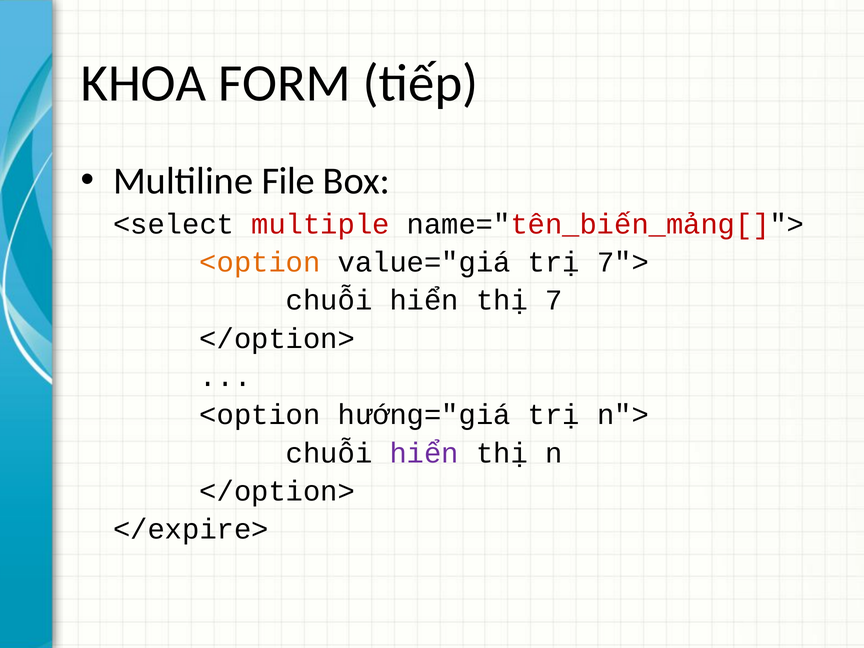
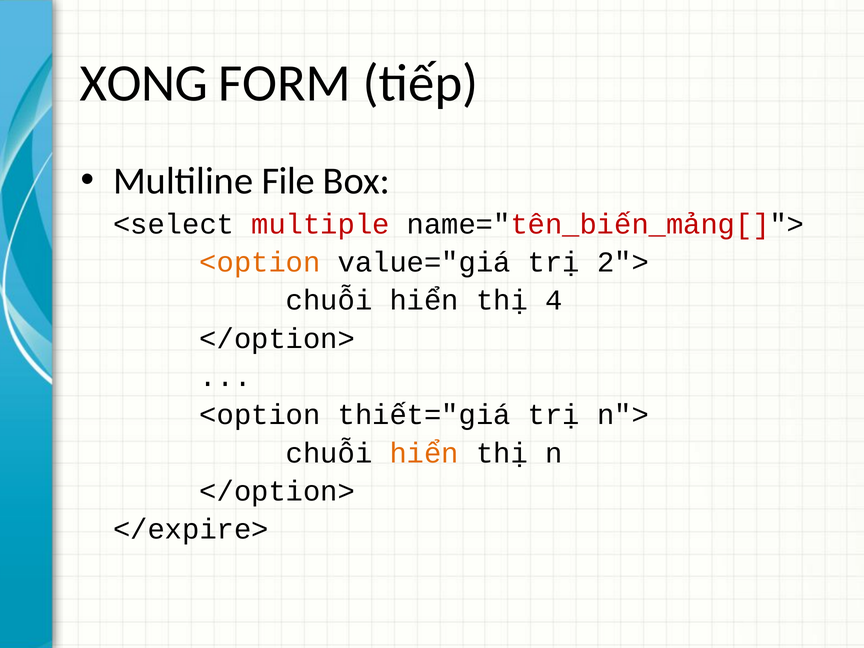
KHOA: KHOA -> XONG (144, 83)
7">: 7"> -> 2"> (623, 262)
7: 7 -> 4 (554, 300)
hướng="giá: hướng="giá -> thiết="giá (424, 415)
hiển colour: purple -> orange (424, 453)
